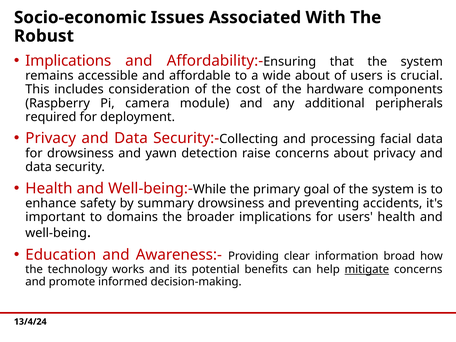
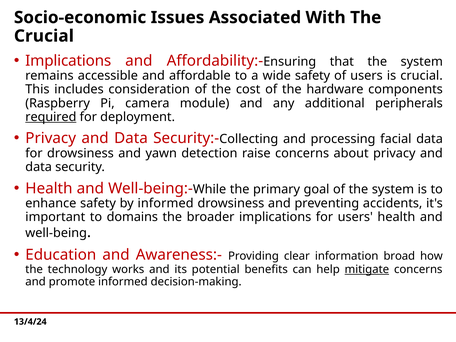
Robust: Robust -> Crucial (44, 36)
wide about: about -> safety (313, 76)
required underline: none -> present (51, 117)
by summary: summary -> informed (166, 203)
